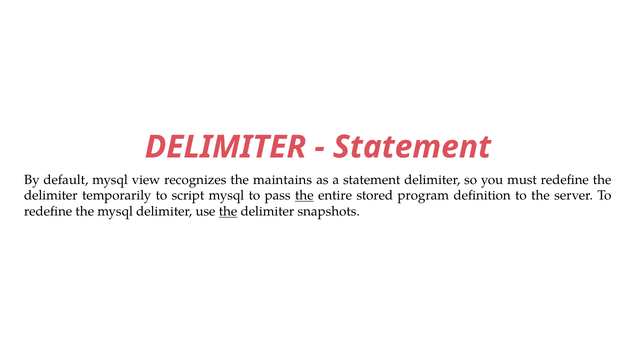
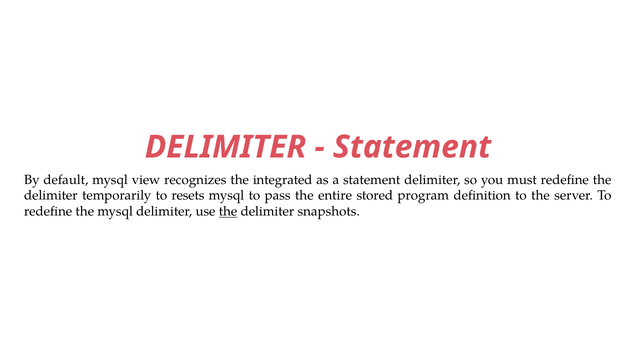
maintains: maintains -> integrated (283, 180)
script: script -> resets (188, 195)
the underline: present -> none (304, 195)
